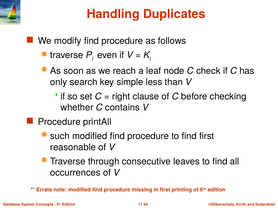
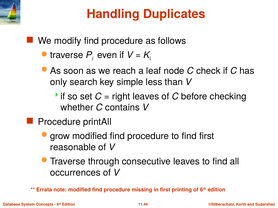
right clause: clause -> leaves (146, 97)
such: such -> grow (60, 136)
